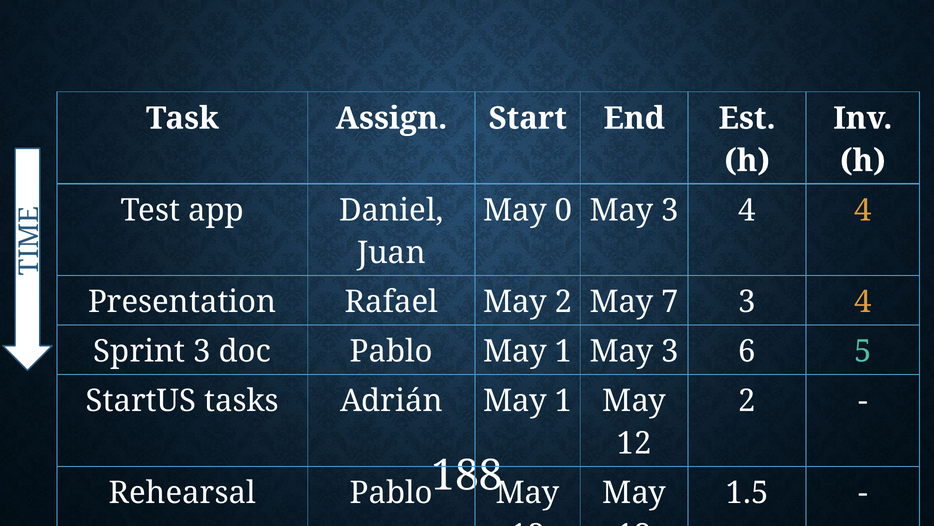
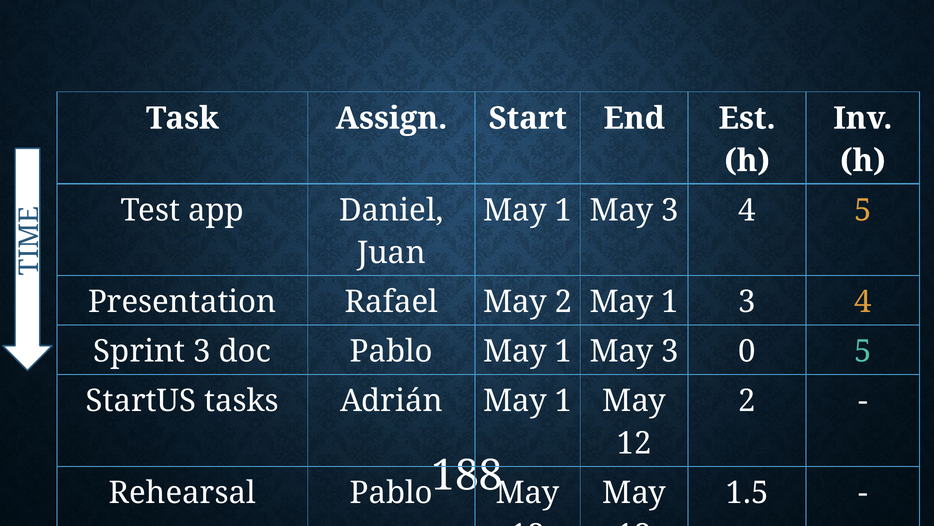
0: 0 -> 1 (564, 210)
4 4: 4 -> 5 (863, 210)
2 May 7: 7 -> 1 (670, 302)
6: 6 -> 0 (747, 351)
